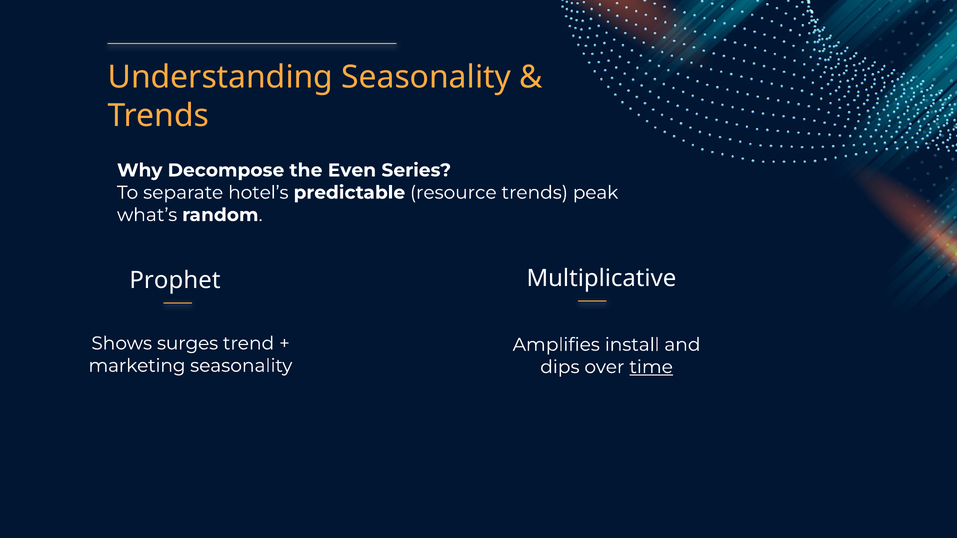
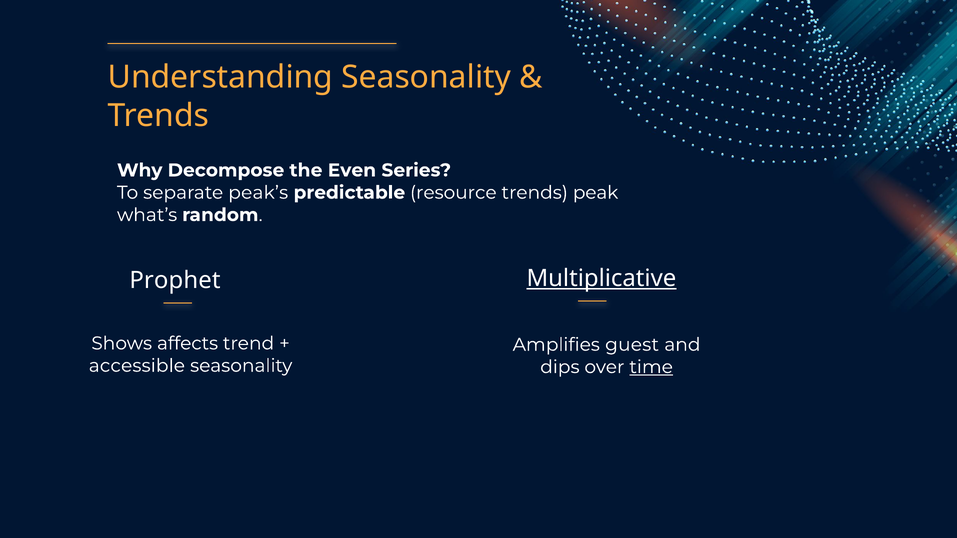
hotel’s: hotel’s -> peak’s (258, 193)
Multiplicative underline: none -> present (601, 279)
surges: surges -> affects (188, 344)
install: install -> guest (632, 345)
marketing: marketing -> accessible (137, 366)
